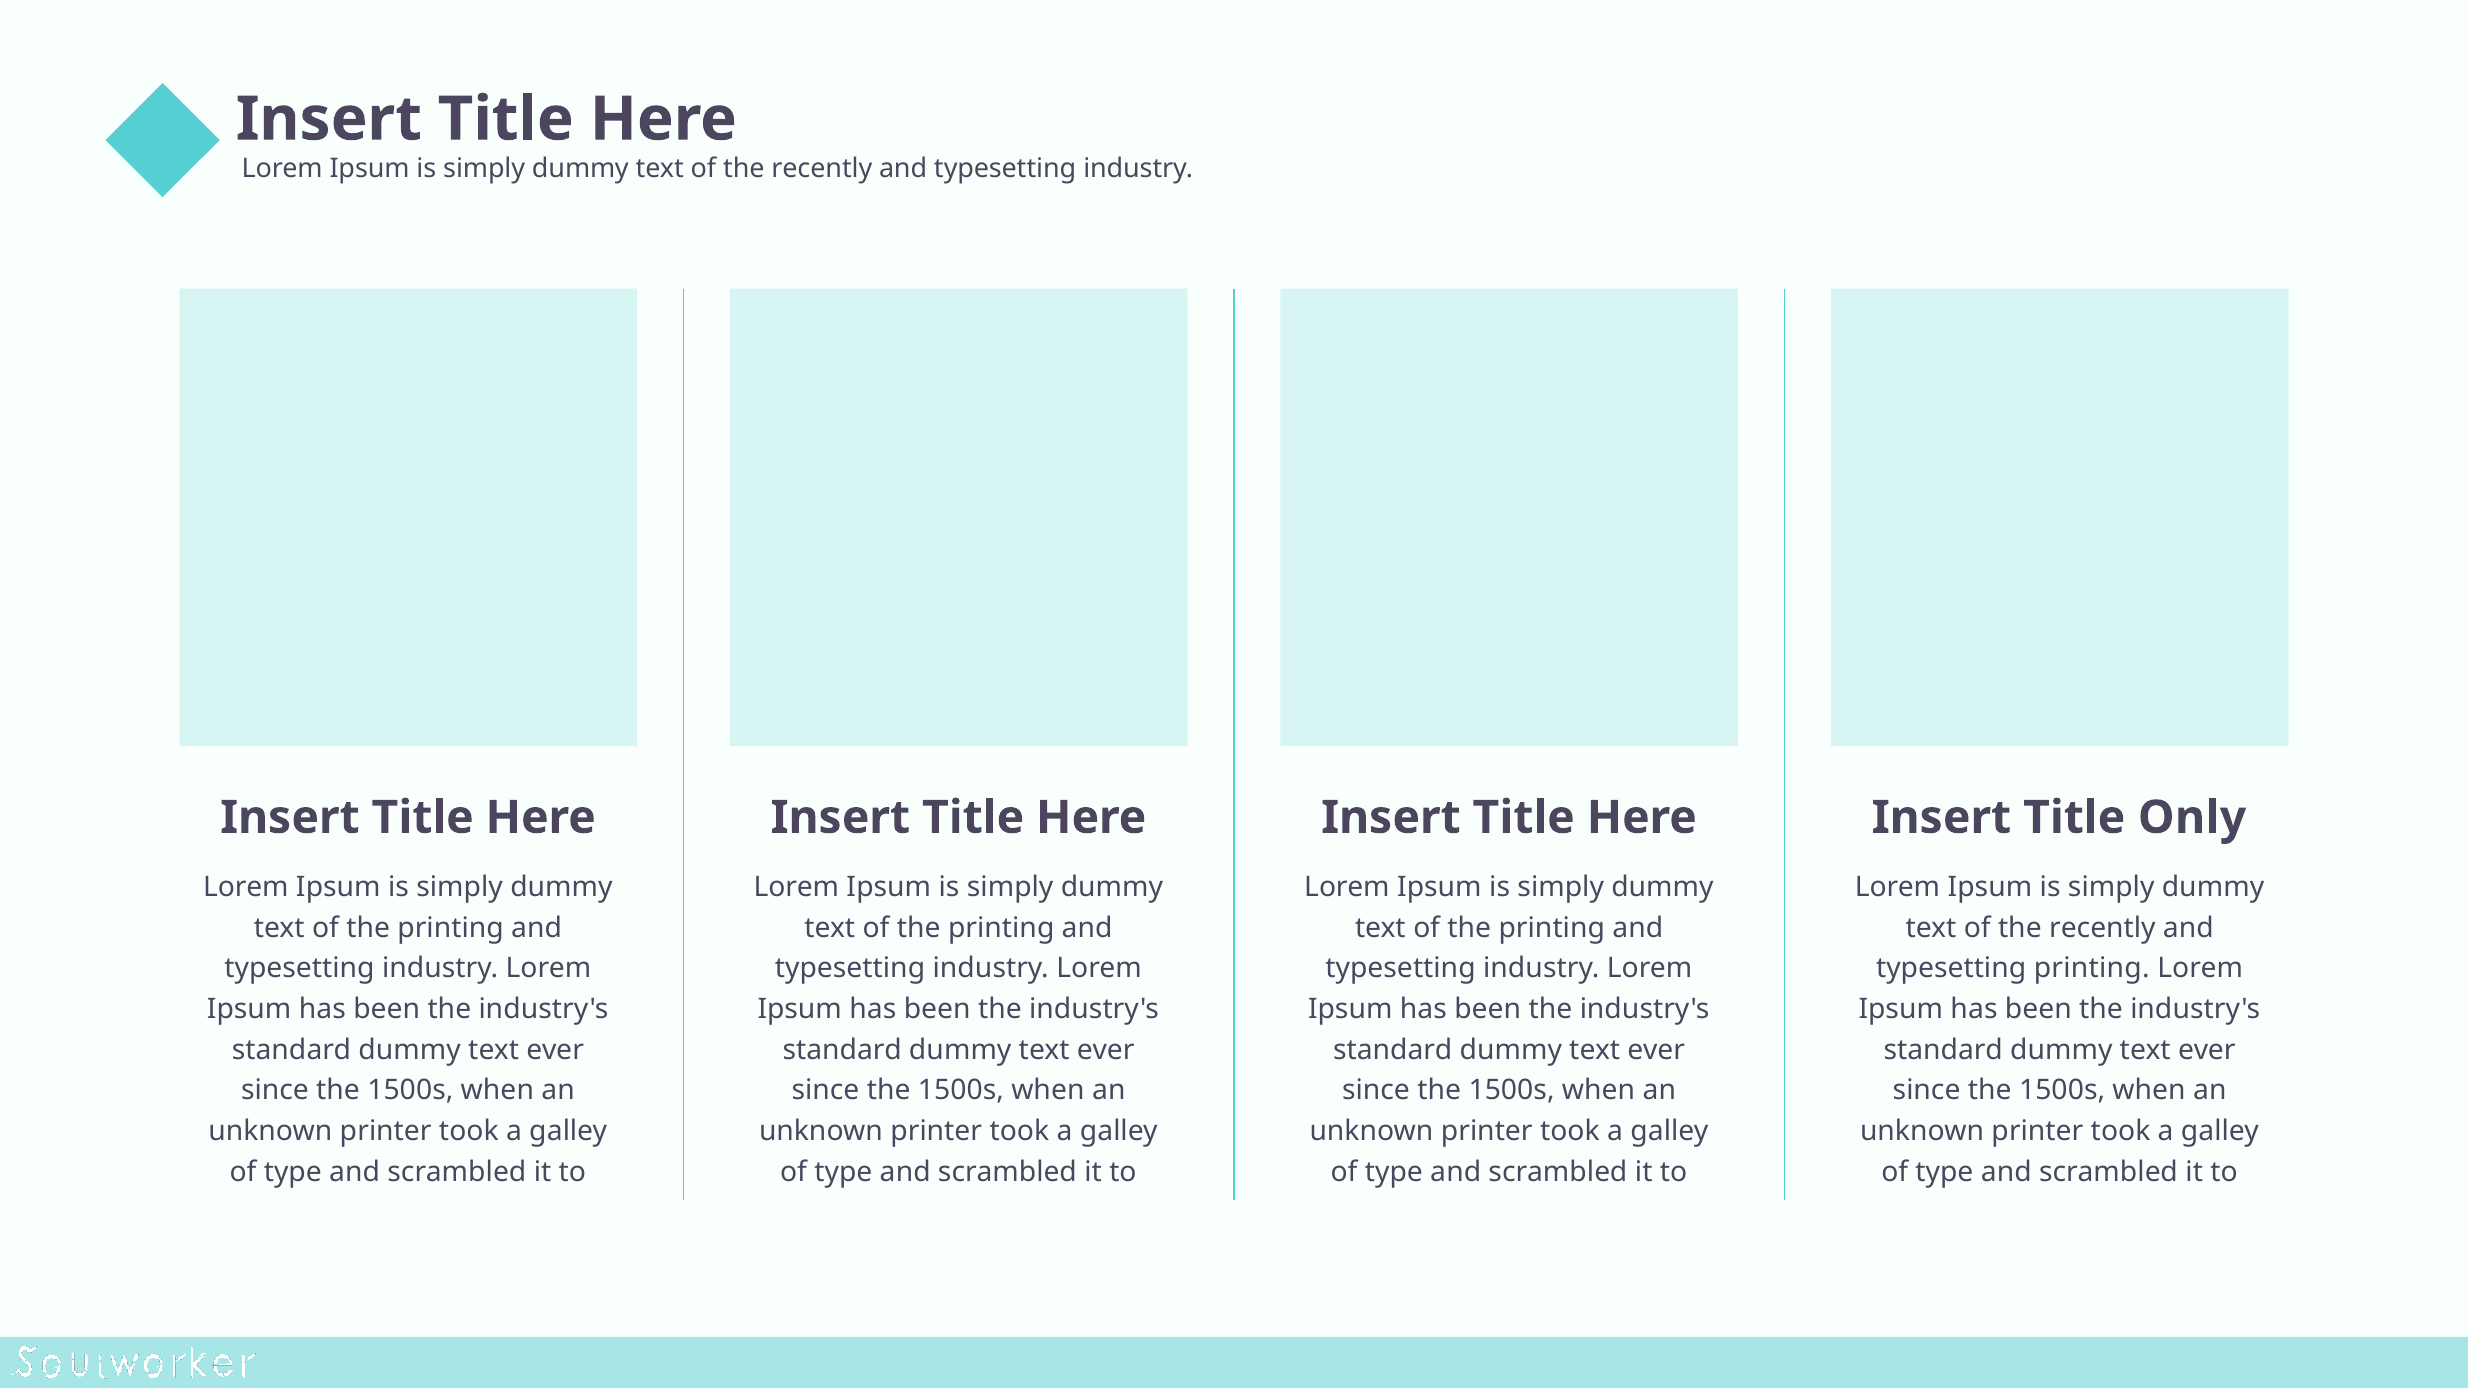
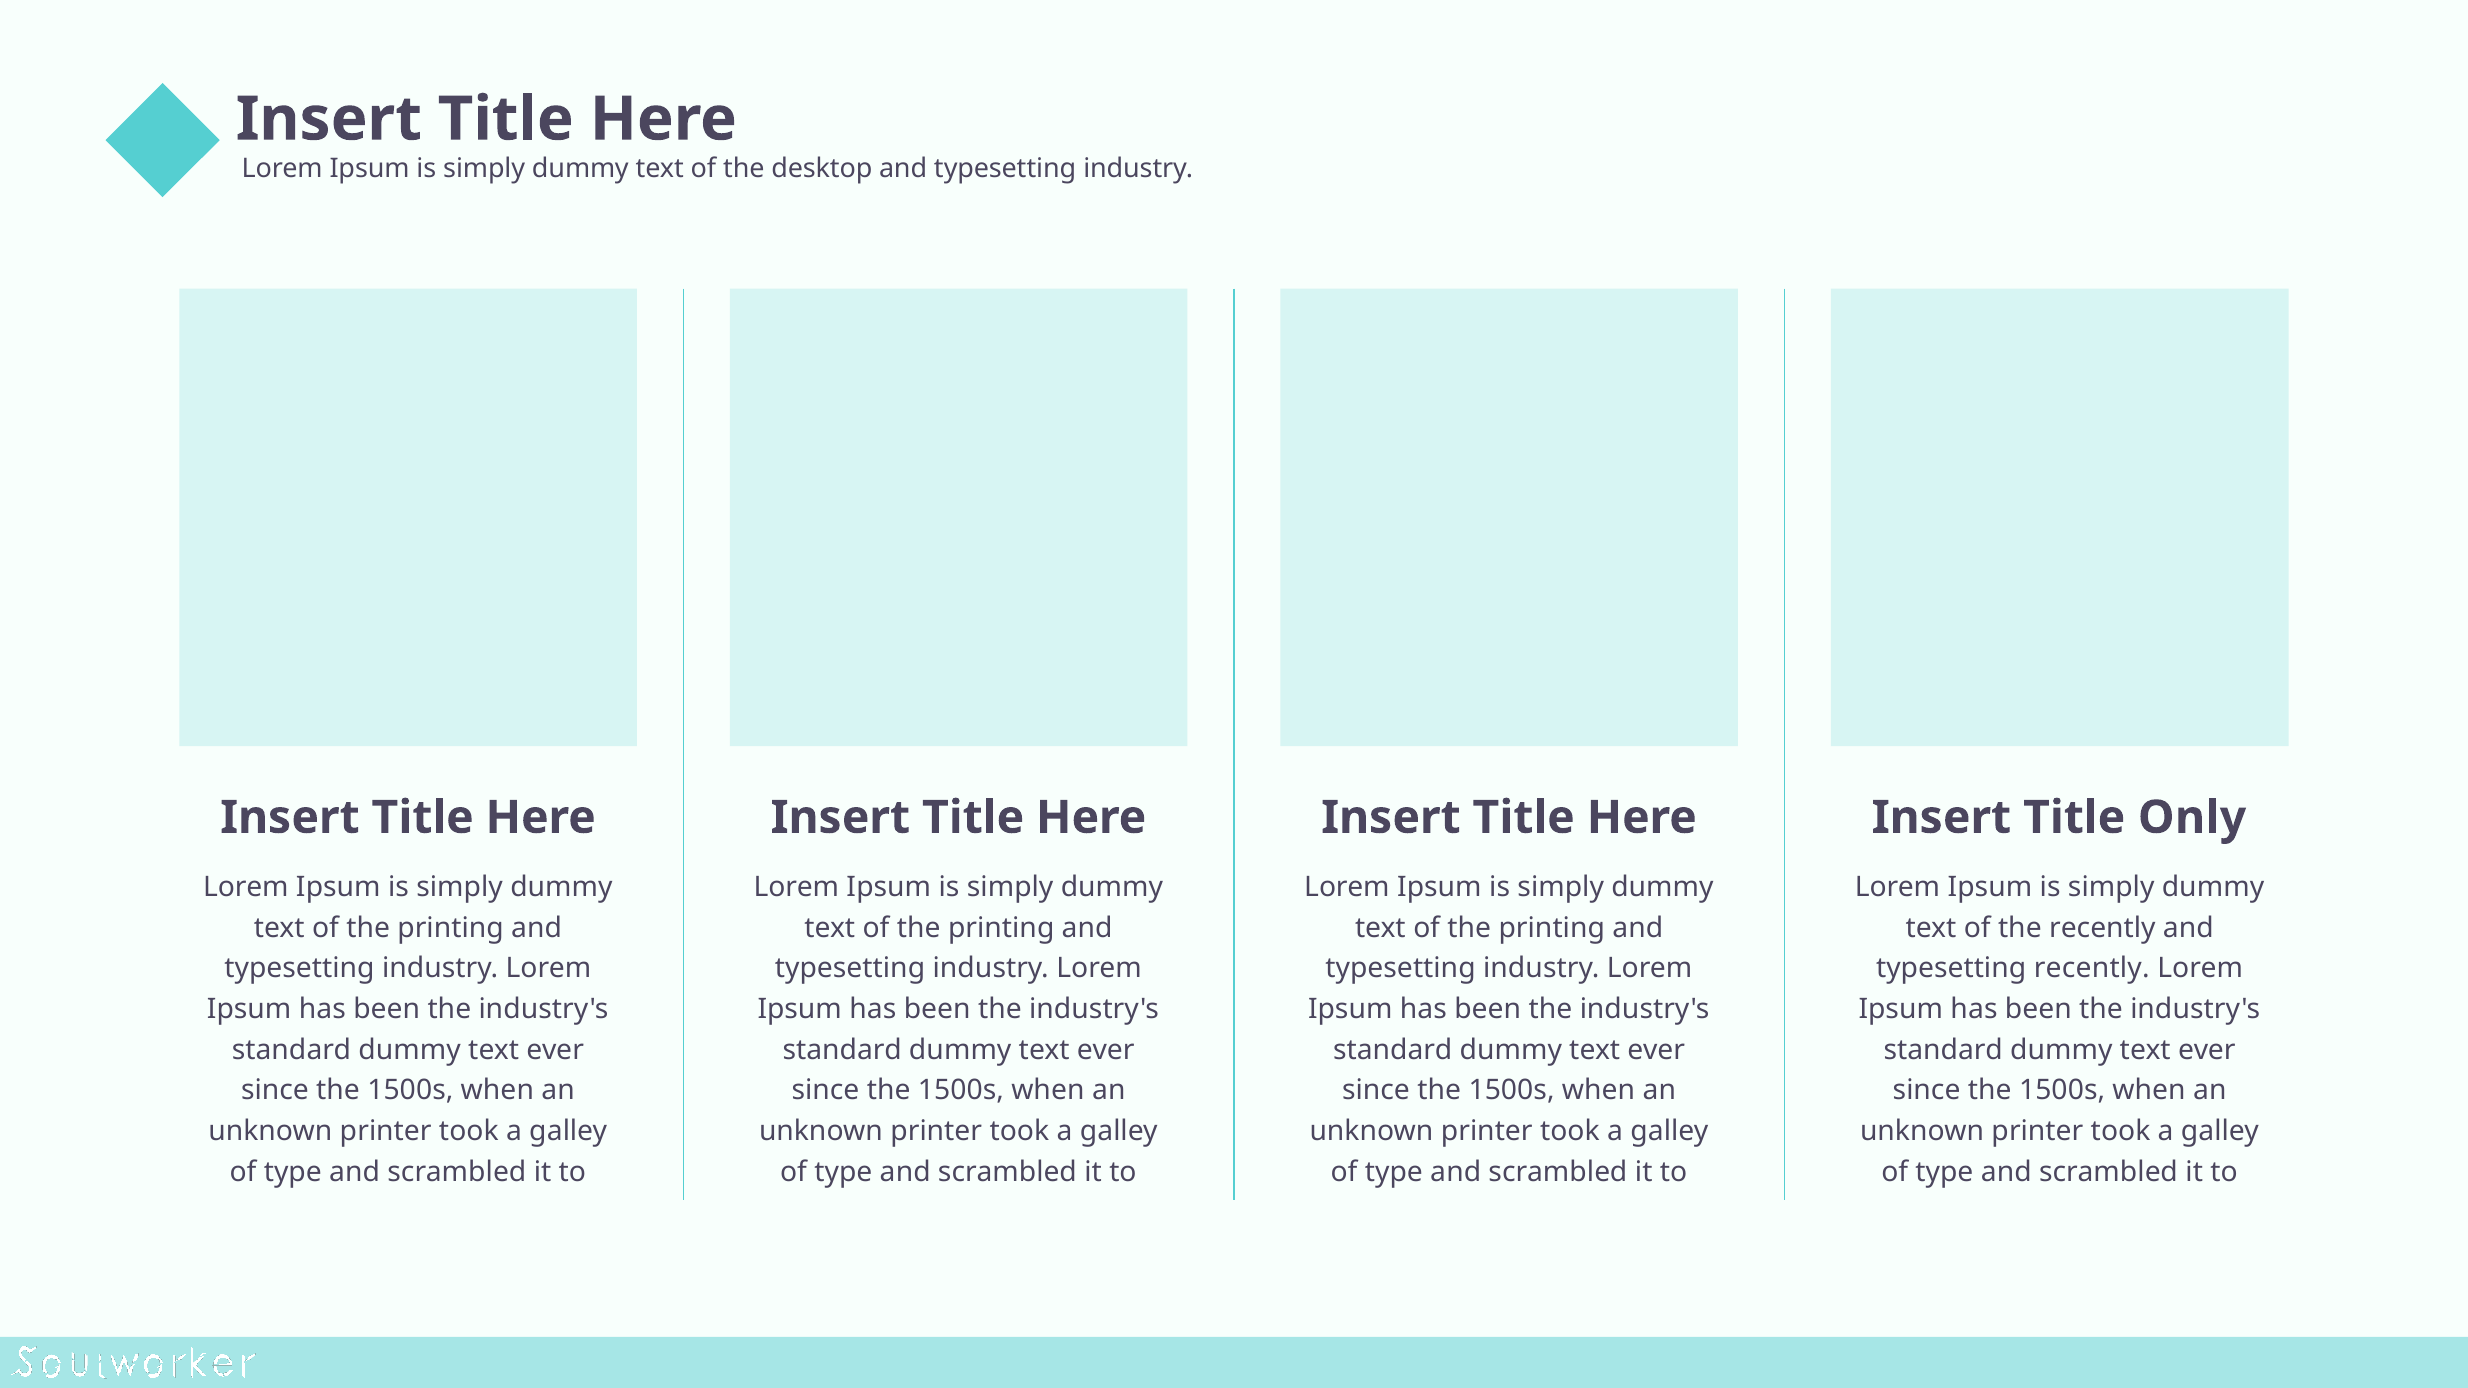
recently: recently -> desktop (822, 169)
typesetting printing: printing -> recently (2092, 969)
